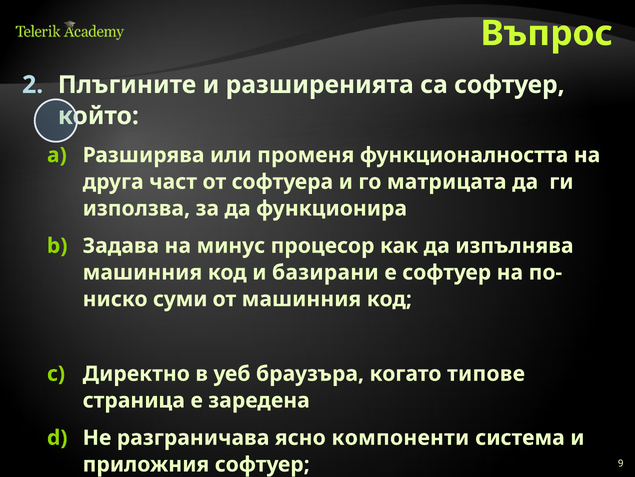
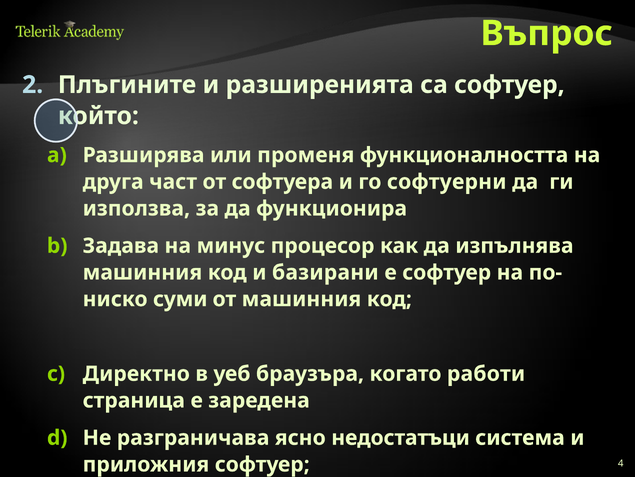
матрицата: матрицата -> софтуерни (447, 182)
типове: типове -> работи (486, 373)
компоненти: компоненти -> недостатъци (401, 437)
9: 9 -> 4 (621, 463)
